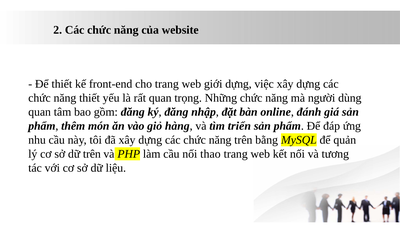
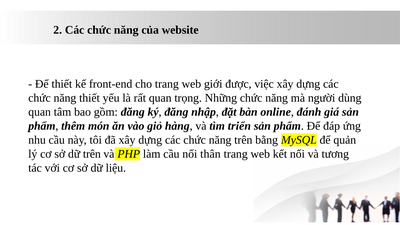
giới dựng: dựng -> được (238, 84)
thao: thao -> thân (210, 154)
